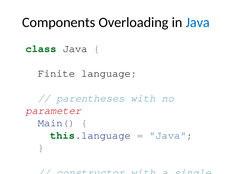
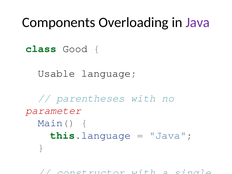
Java colour: blue -> purple (198, 22)
class Java: Java -> Good (75, 49)
Finite: Finite -> Usable (56, 73)
